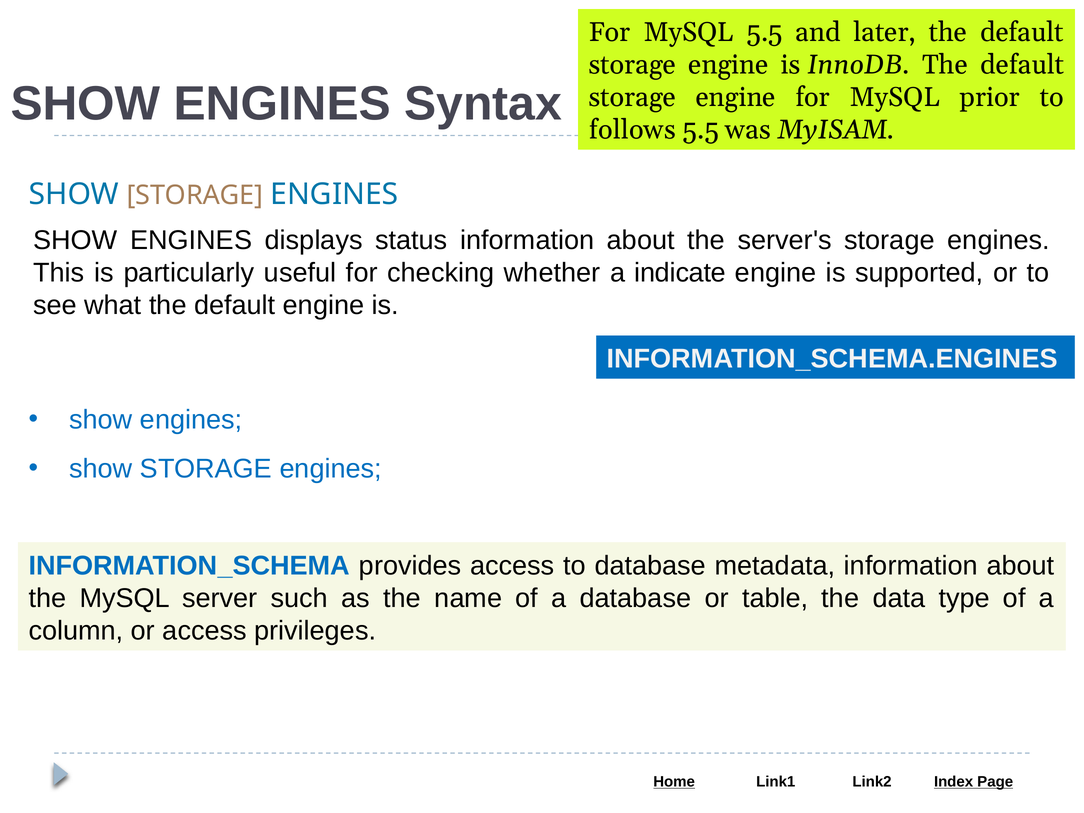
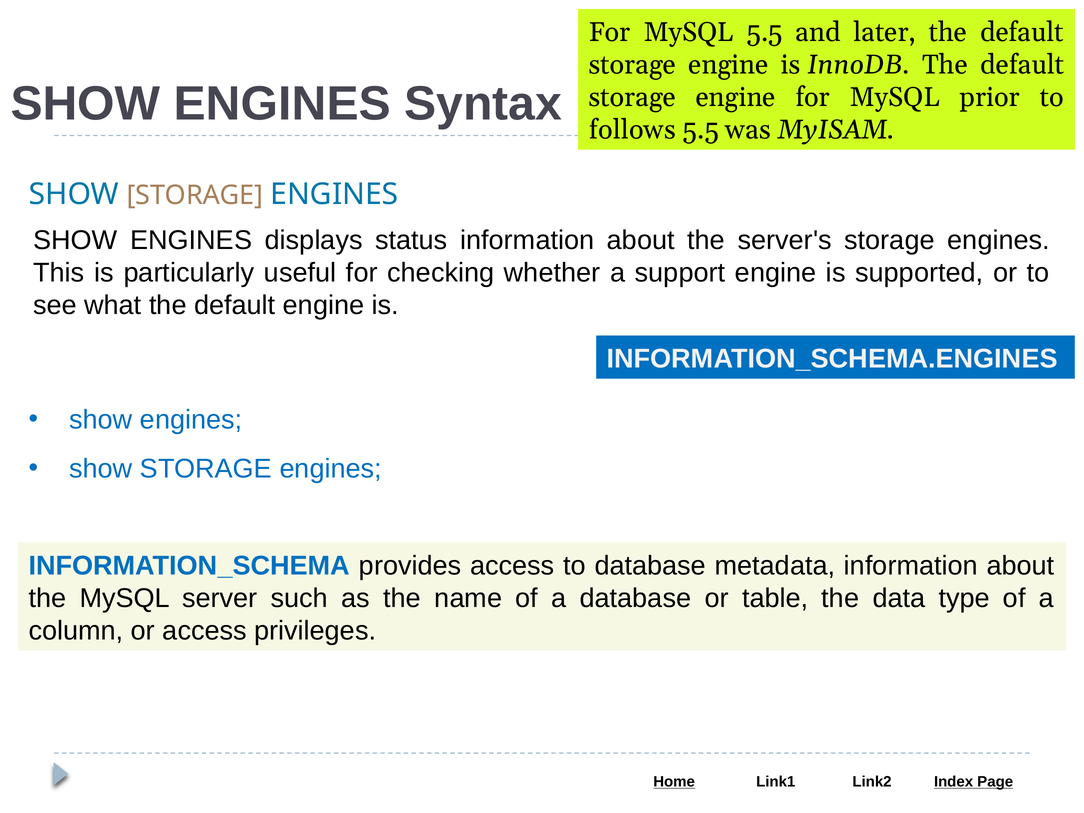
indicate: indicate -> support (680, 273)
